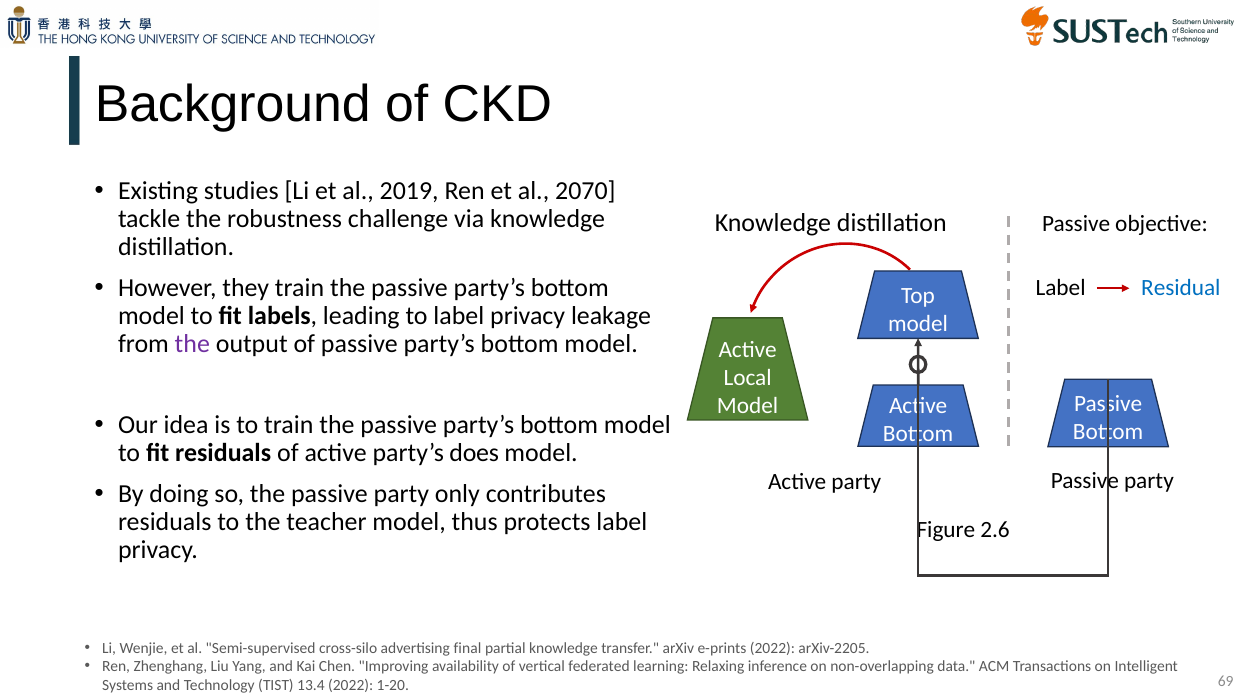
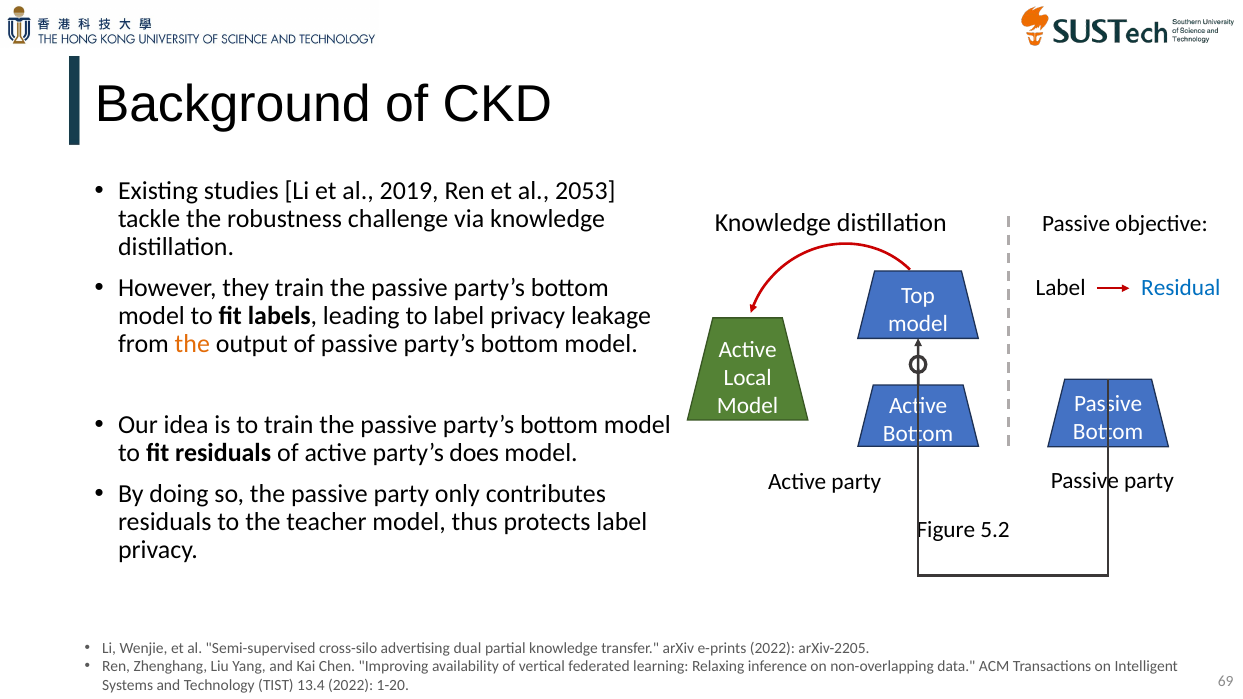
2070: 2070 -> 2053 (585, 191)
the colour: purple -> orange (192, 344)
2.6: 2.6 -> 5.2 (995, 530)
final: final -> dual (467, 648)
